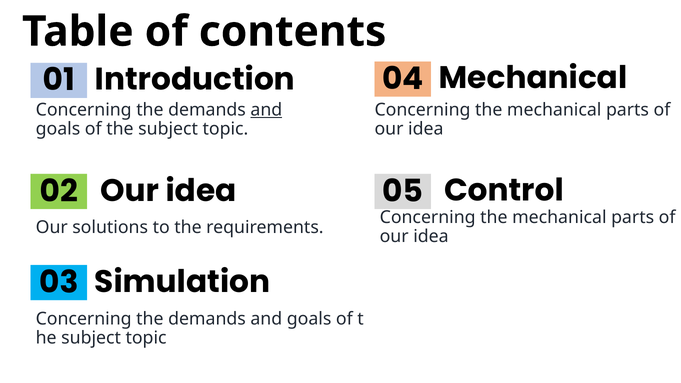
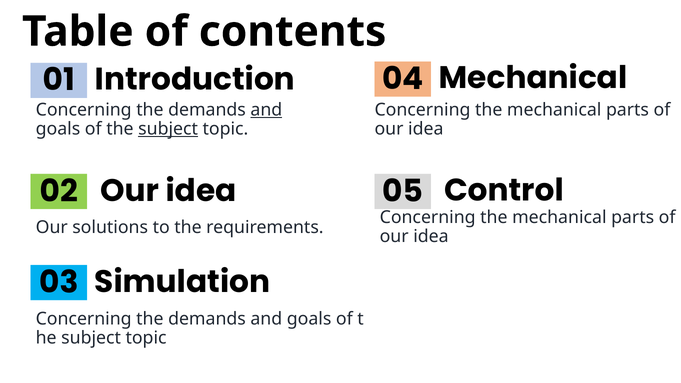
subject underline: none -> present (168, 129)
